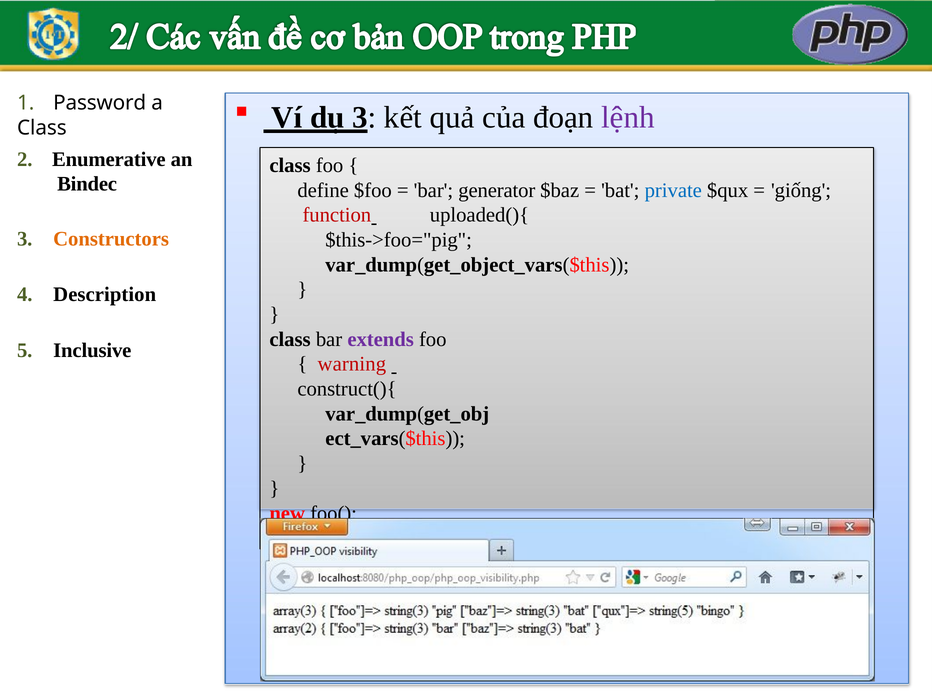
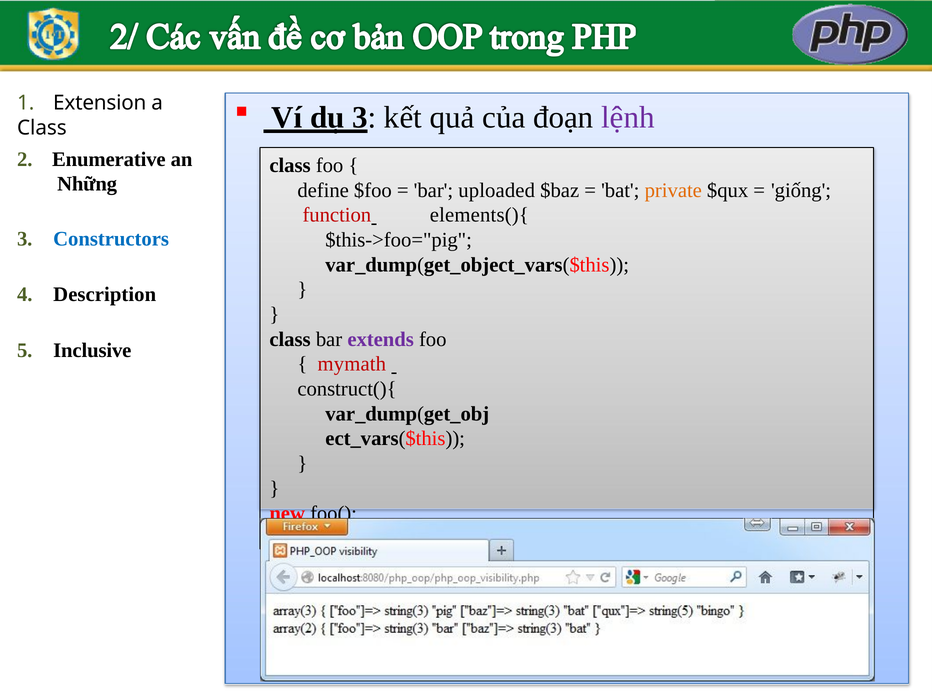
Password: Password -> Extension (100, 103)
Bindec: Bindec -> Những (87, 184)
generator: generator -> uploaded (497, 190)
private colour: blue -> orange (673, 190)
uploaded(){: uploaded(){ -> elements(){ (479, 215)
Constructors colour: orange -> blue (111, 239)
warning: warning -> mymath (352, 364)
